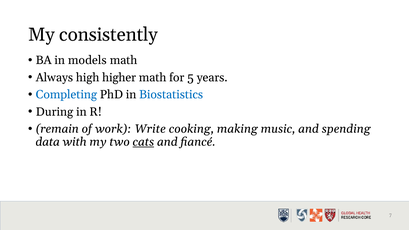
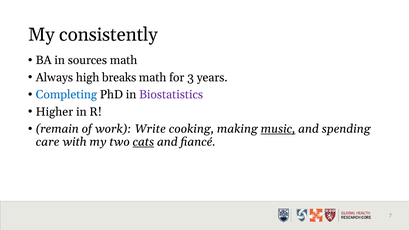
models: models -> sources (87, 60)
higher: higher -> breaks (119, 78)
5: 5 -> 3 (191, 78)
Biostatistics colour: blue -> purple (171, 95)
During: During -> Higher (54, 112)
music underline: none -> present (278, 129)
data: data -> care (48, 142)
